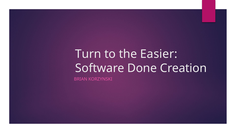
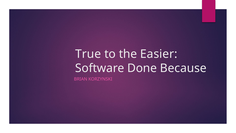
Turn: Turn -> True (88, 54)
Creation: Creation -> Because (183, 68)
